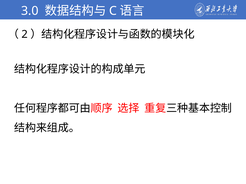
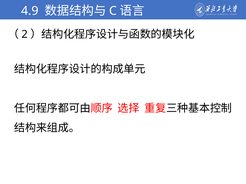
3.0: 3.0 -> 4.9 (30, 11)
